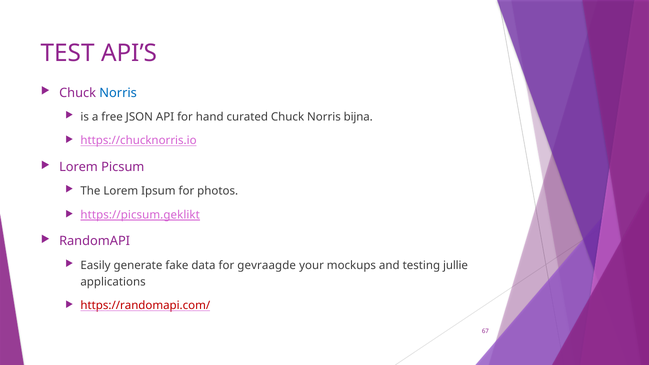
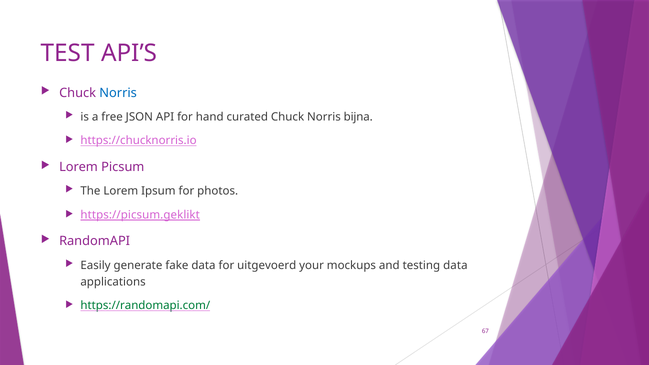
gevraagde: gevraagde -> uitgevoerd (267, 265)
testing jullie: jullie -> data (455, 265)
https://randomapi.com/ colour: red -> green (145, 306)
